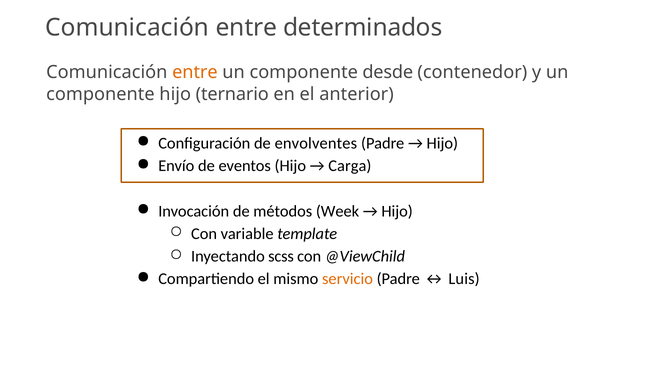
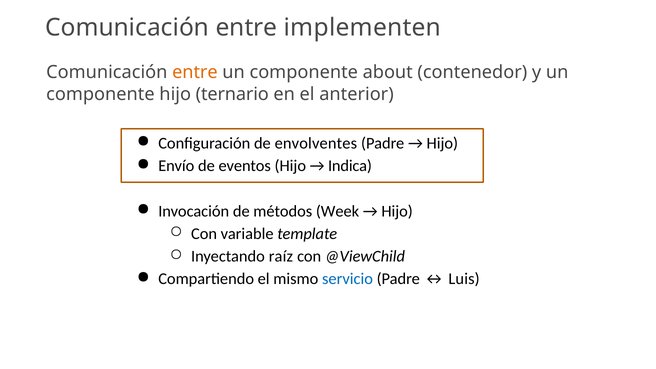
determinados: determinados -> implementen (362, 28)
desde: desde -> about (388, 72)
Carga: Carga -> Indica (350, 166)
scss: scss -> raíz (281, 256)
servicio colour: orange -> blue (348, 279)
